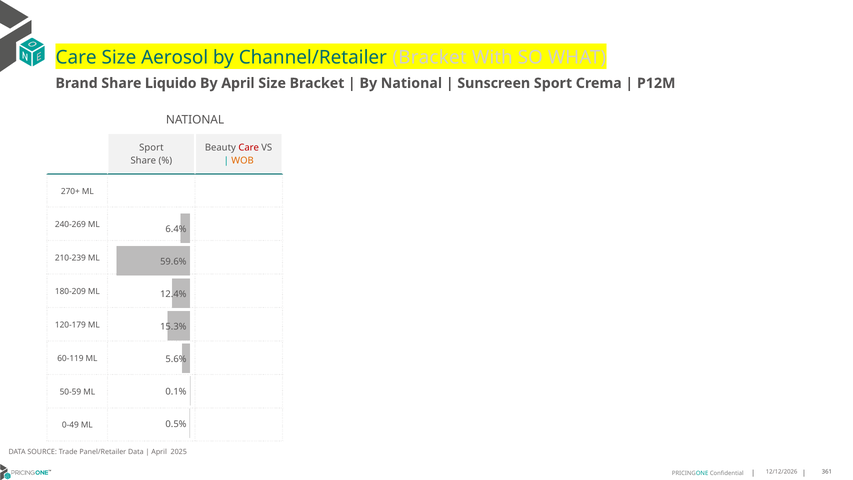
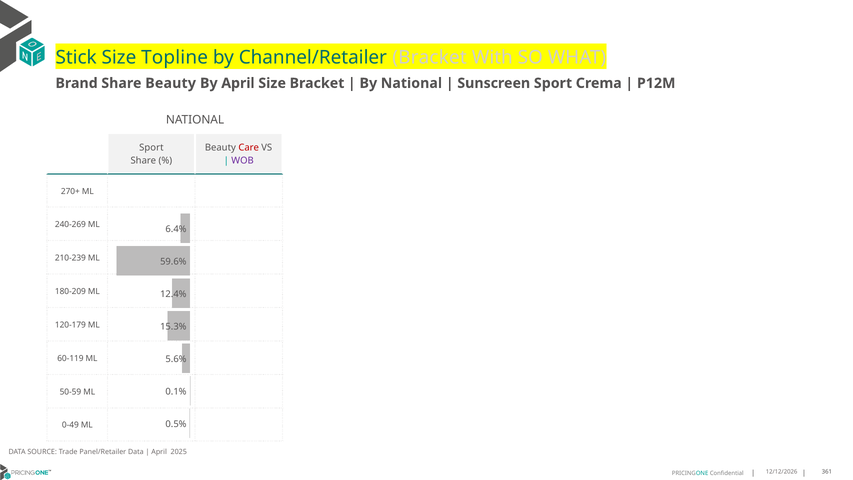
Care: Care -> Stick (76, 57)
Aerosol: Aerosol -> Topline (175, 57)
Share Liquido: Liquido -> Beauty (171, 83)
WOB colour: orange -> purple (243, 161)
